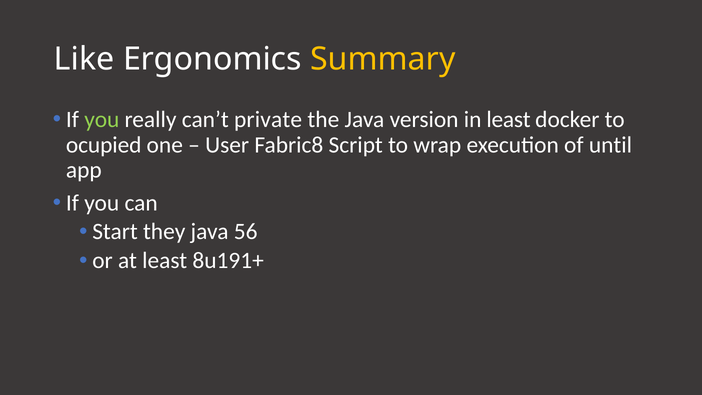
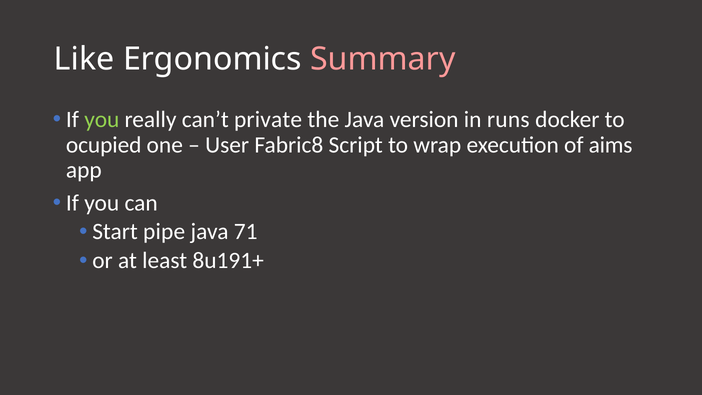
Summary colour: yellow -> pink (383, 59)
in least: least -> runs (508, 120)
until: until -> aims (611, 145)
they: they -> pipe (164, 232)
56: 56 -> 71 (246, 232)
